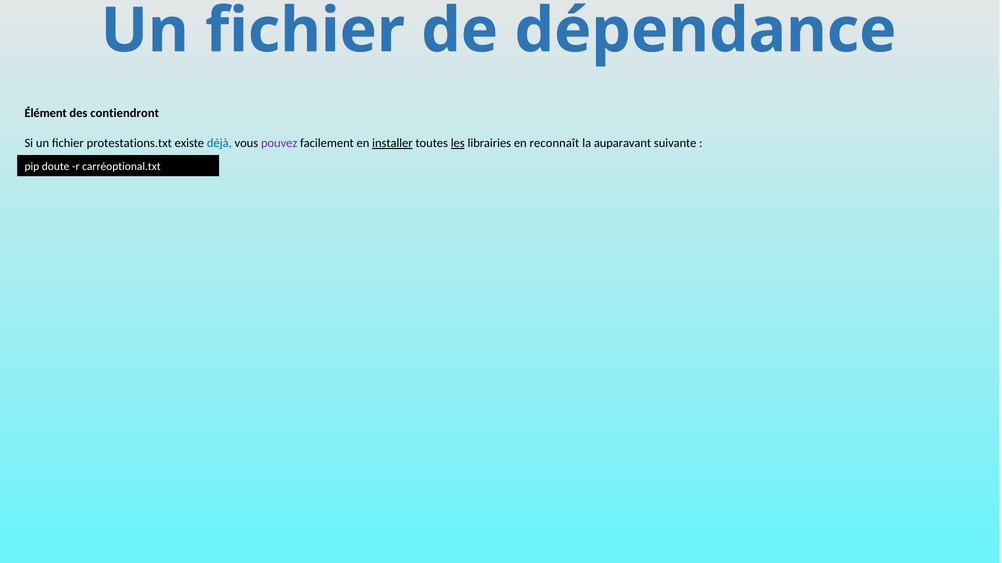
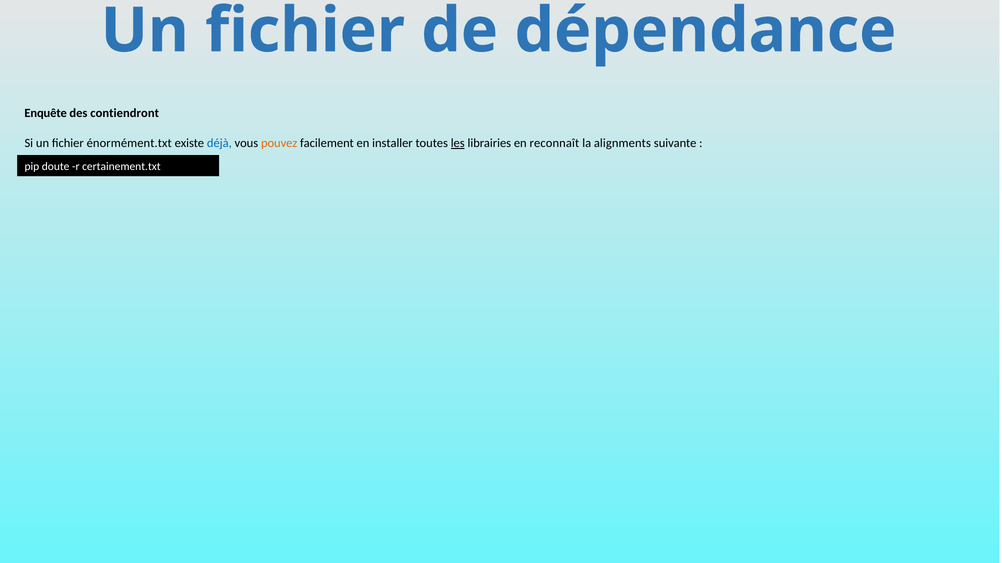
Élément: Élément -> Enquête (46, 113)
protestations.txt: protestations.txt -> énormément.txt (129, 143)
pouvez colour: purple -> orange (279, 143)
installer underline: present -> none (392, 143)
auparavant: auparavant -> alignments (622, 143)
carréoptional.txt: carréoptional.txt -> certainement.txt (121, 167)
